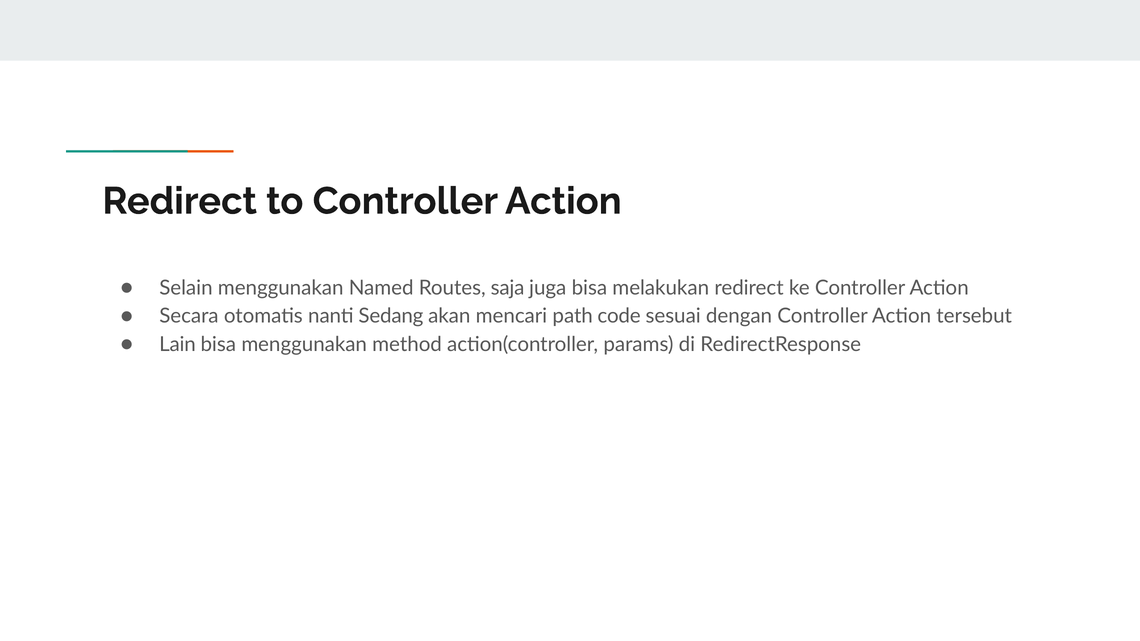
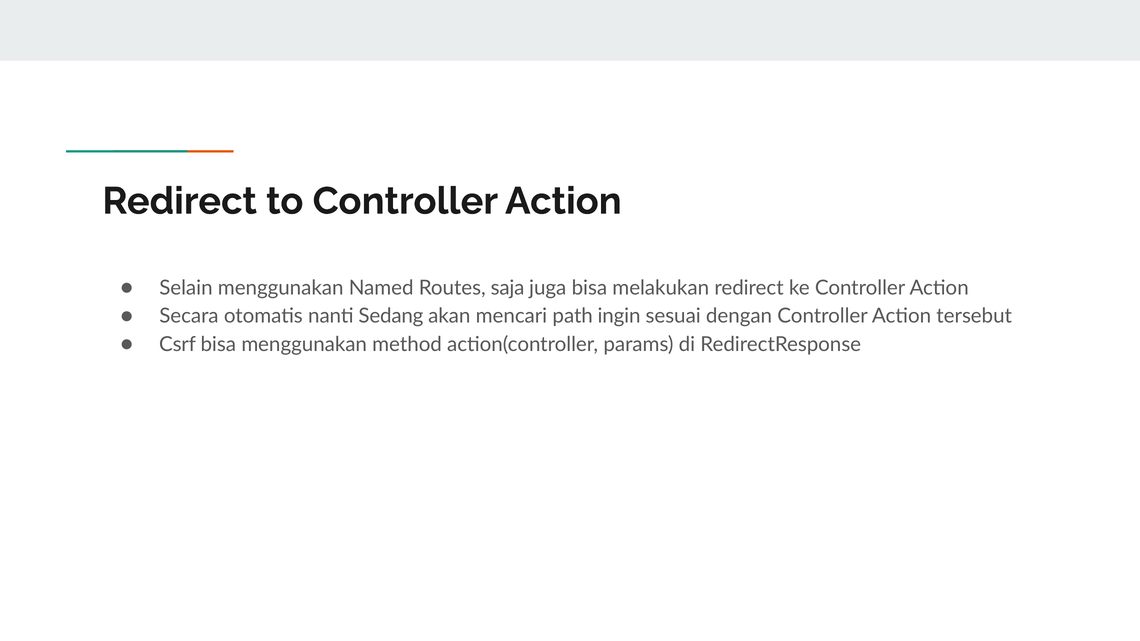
code: code -> ingin (619, 316)
Lain: Lain -> Csrf (177, 345)
